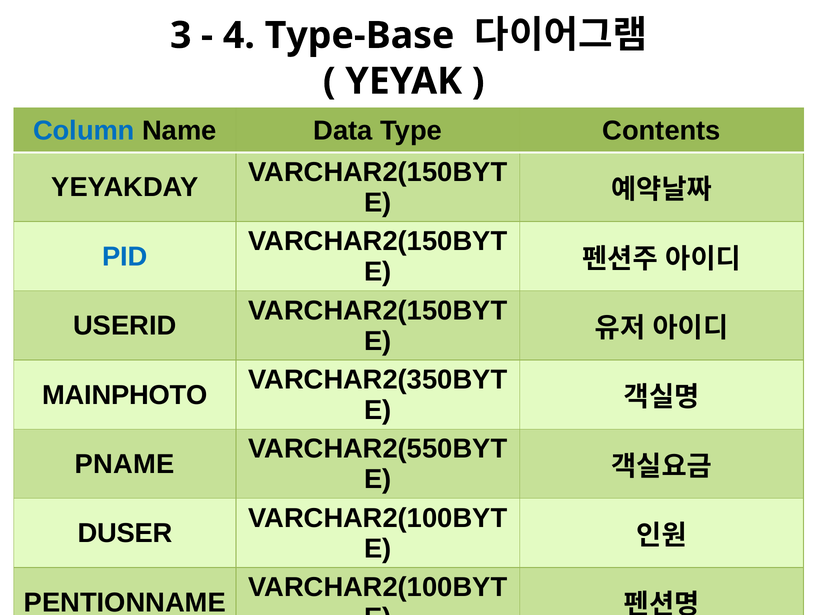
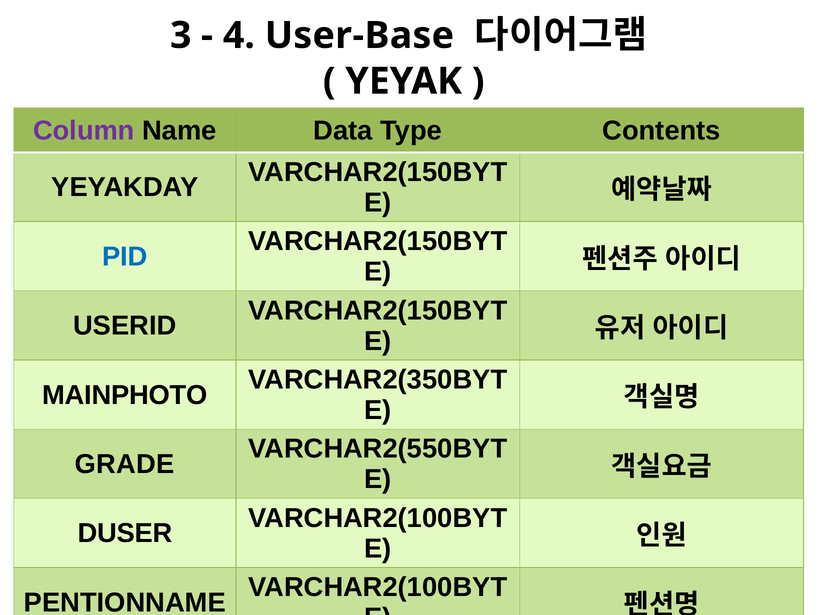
Type-Base: Type-Base -> User-Base (359, 35)
Column colour: blue -> purple (84, 131)
PNAME: PNAME -> GRADE (125, 464)
